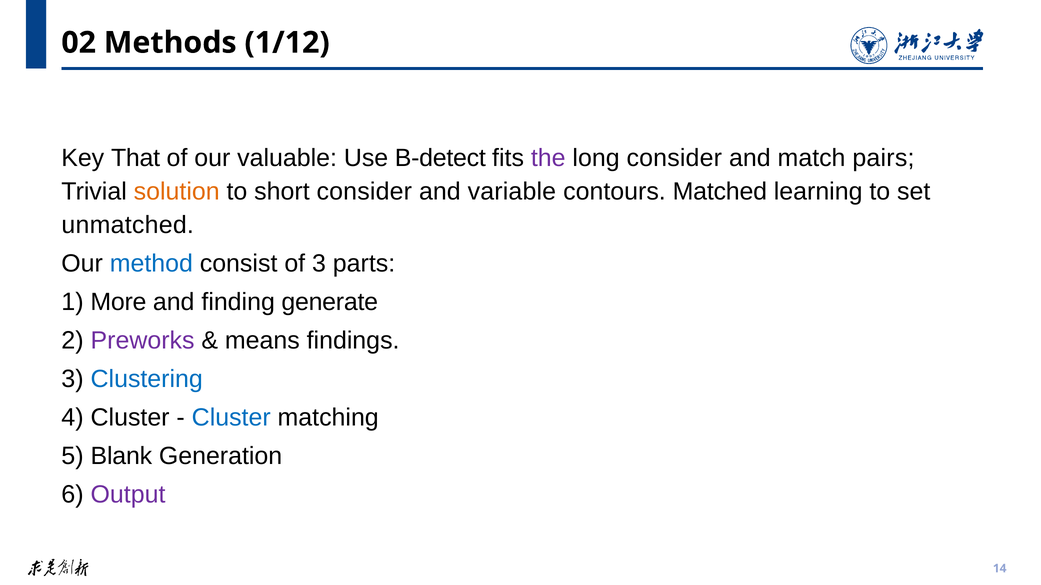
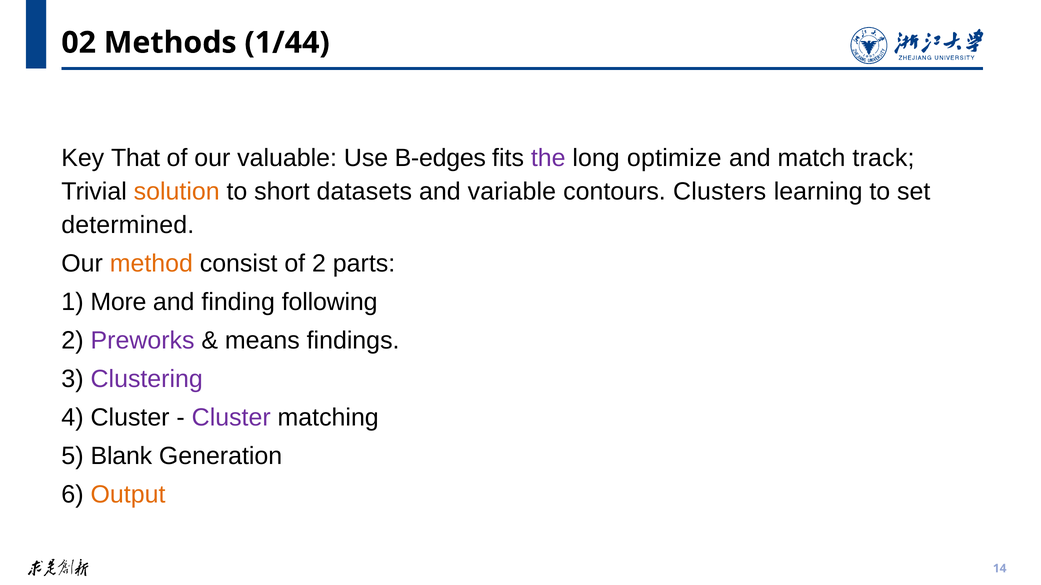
1/12: 1/12 -> 1/44 (287, 43)
B-detect: B-detect -> B-edges (440, 158)
long consider: consider -> optimize (674, 158)
pairs: pairs -> track (883, 158)
short consider: consider -> datasets (364, 192)
Matched: Matched -> Clusters (720, 192)
unmatched: unmatched -> determined (128, 225)
method colour: blue -> orange (151, 264)
of 3: 3 -> 2 (319, 264)
generate: generate -> following (330, 302)
Clustering colour: blue -> purple (147, 379)
Cluster colour: blue -> purple (231, 418)
Output colour: purple -> orange (128, 495)
